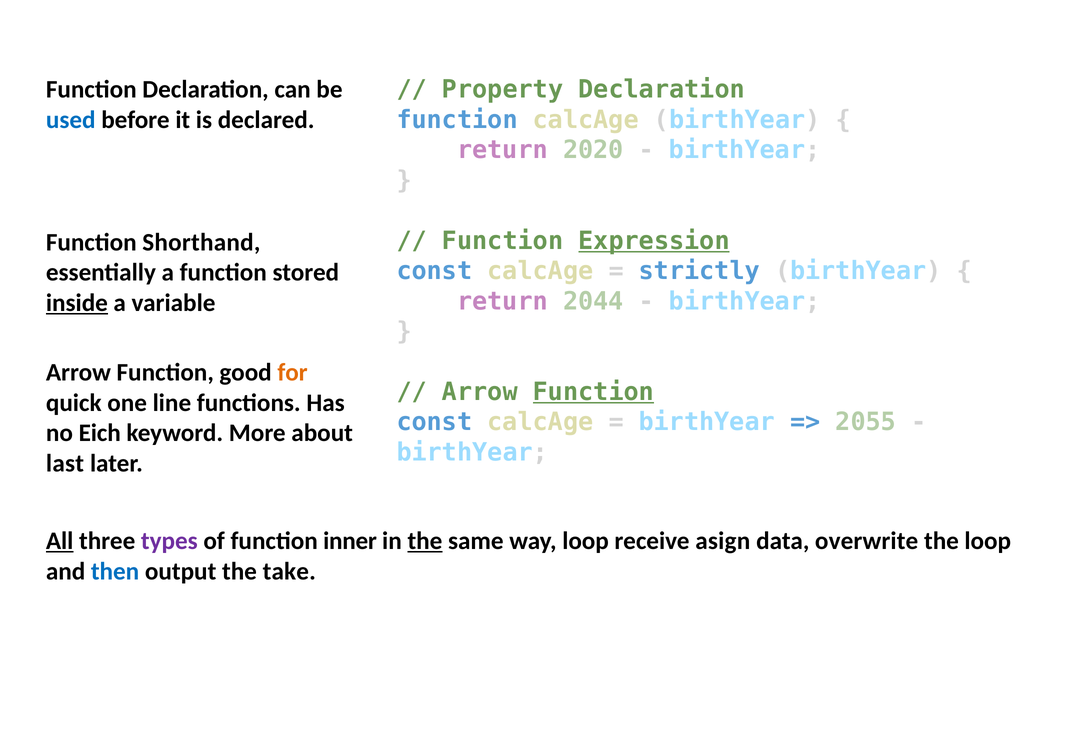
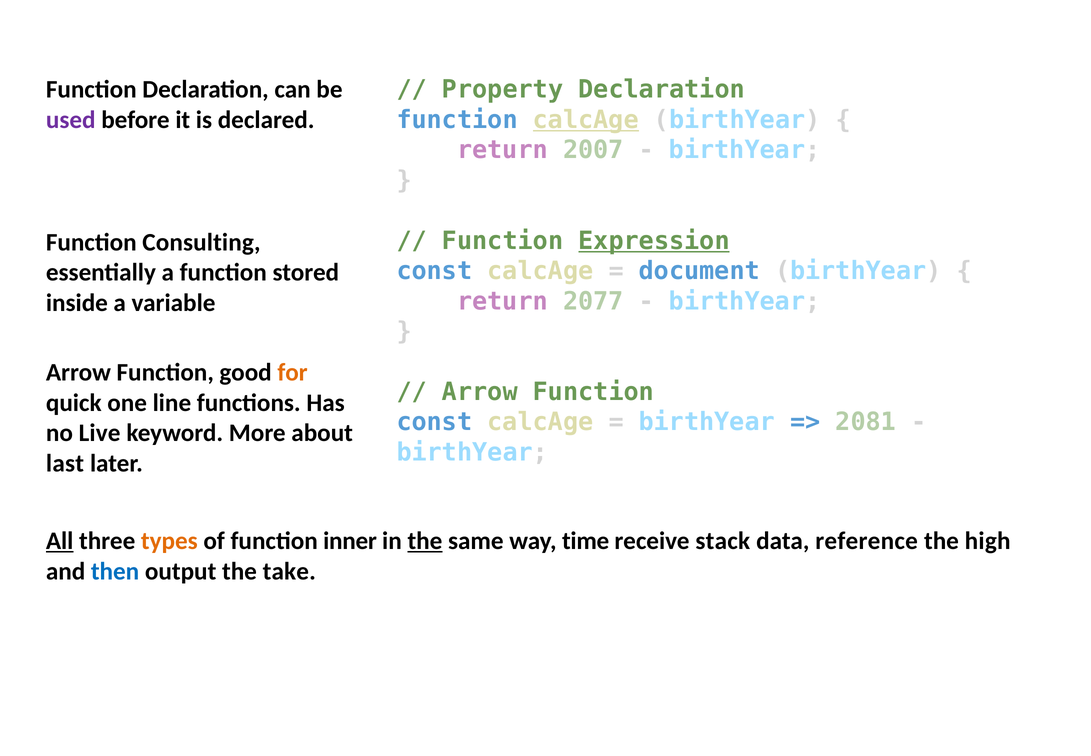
calcAge underline: none -> present (586, 120)
used colour: blue -> purple (71, 120)
2020: 2020 -> 2007 (593, 150)
Shorthand: Shorthand -> Consulting (201, 242)
strictly: strictly -> document (699, 271)
2044: 2044 -> 2077 (593, 301)
inside underline: present -> none (77, 302)
Function underline: present -> none (593, 392)
2055: 2055 -> 2081 (866, 422)
Eich: Eich -> Live (100, 433)
types colour: purple -> orange (169, 541)
way loop: loop -> time (586, 541)
asign: asign -> stack (723, 541)
overwrite: overwrite -> reference (867, 541)
the loop: loop -> high (988, 541)
